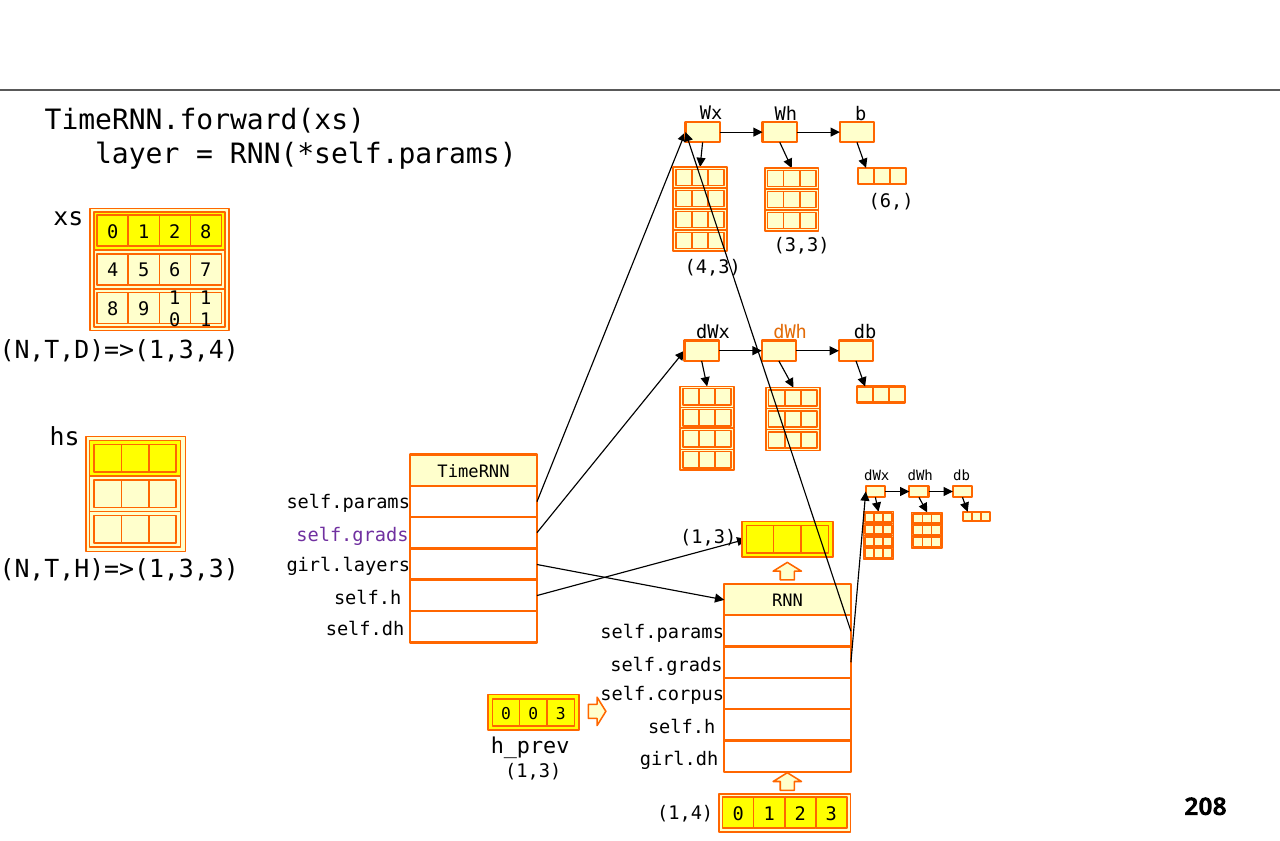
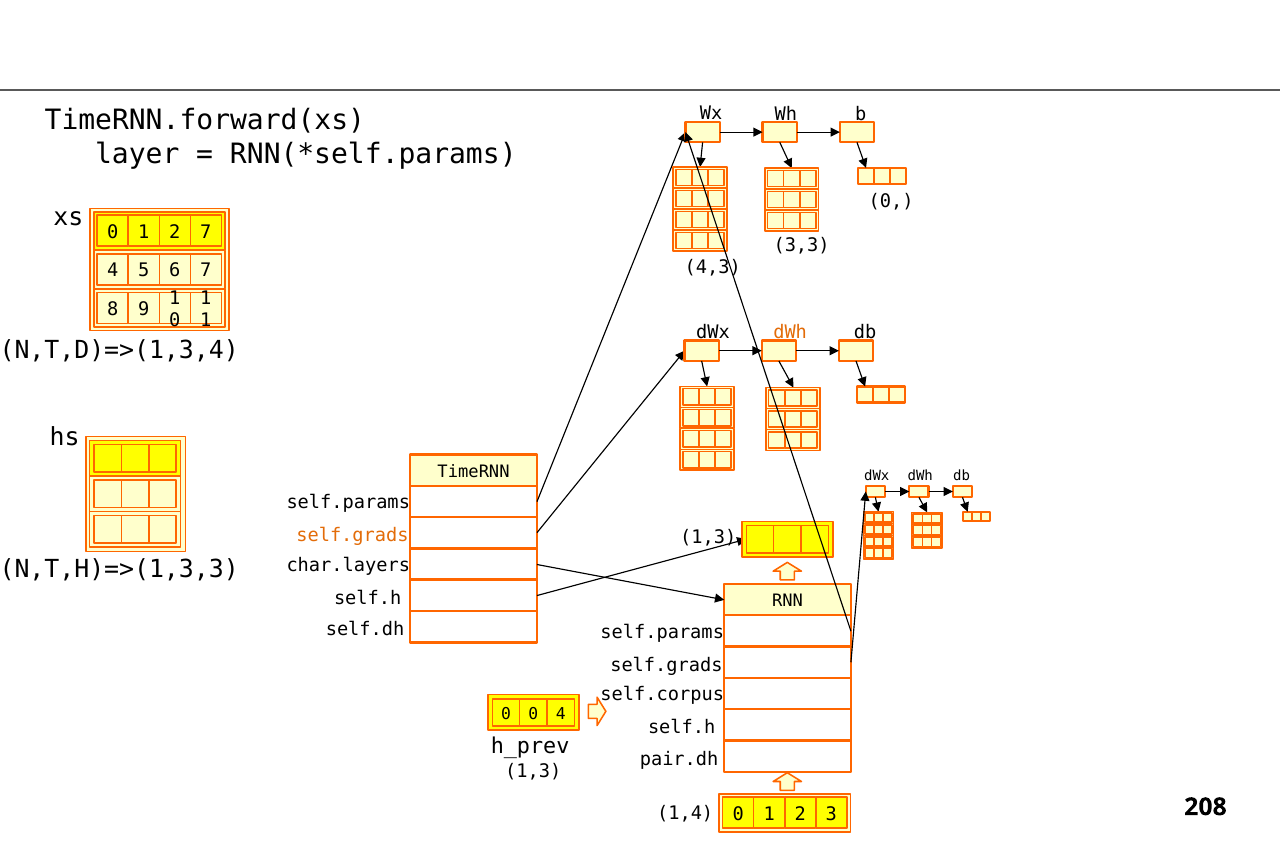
6: 6 -> 0 (891, 201)
2 8: 8 -> 7 (206, 232)
self.grads colour: purple -> orange (352, 535)
girl.layers: girl.layers -> char.layers (348, 565)
0 3: 3 -> 4 (561, 713)
girl.dh: girl.dh -> pair.dh (679, 759)
